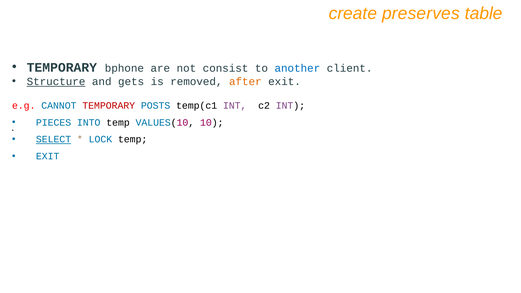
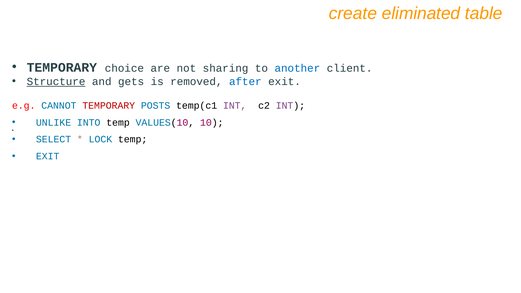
preserves: preserves -> eliminated (421, 14)
bphone: bphone -> choice (124, 68)
consist: consist -> sharing (226, 68)
after colour: orange -> blue (245, 82)
PIECES: PIECES -> UNLIKE (54, 123)
SELECT underline: present -> none (54, 139)
